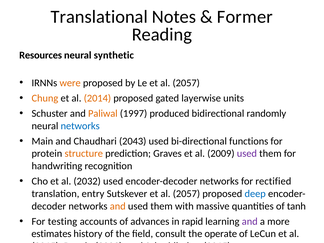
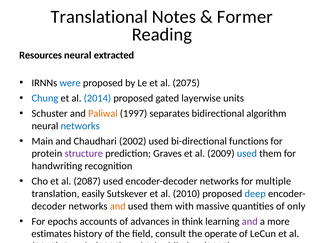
synthetic: synthetic -> extracted (114, 55)
were colour: orange -> blue (70, 83)
Le et al 2057: 2057 -> 2075 (186, 83)
Chung colour: orange -> blue (45, 98)
2014 colour: orange -> blue (97, 98)
produced: produced -> separates (169, 113)
randomly: randomly -> algorithm (266, 113)
2043: 2043 -> 2002 (133, 141)
structure colour: orange -> purple (84, 154)
used colour: purple -> blue (247, 154)
2032: 2032 -> 2087 (87, 181)
rectified: rectified -> multiple (273, 181)
entry: entry -> easily (93, 194)
Sutskever et al 2057: 2057 -> 2010 (186, 194)
tanh: tanh -> only (296, 206)
testing: testing -> epochs (63, 221)
rapid: rapid -> think (192, 221)
